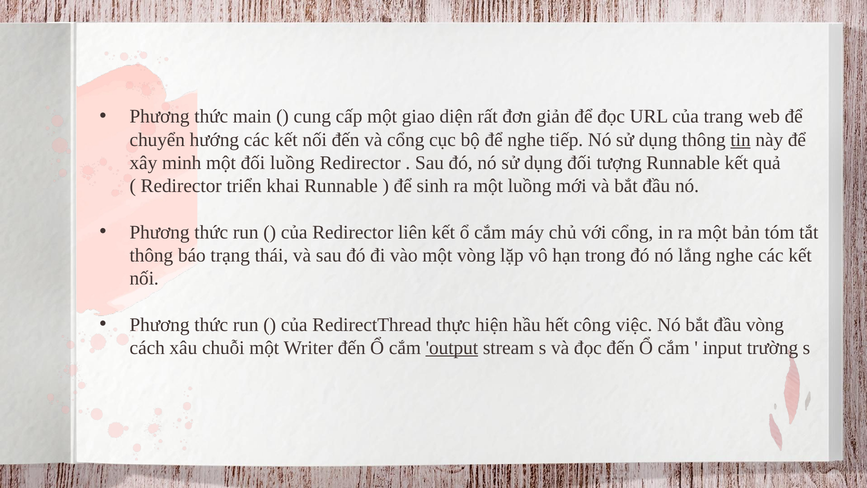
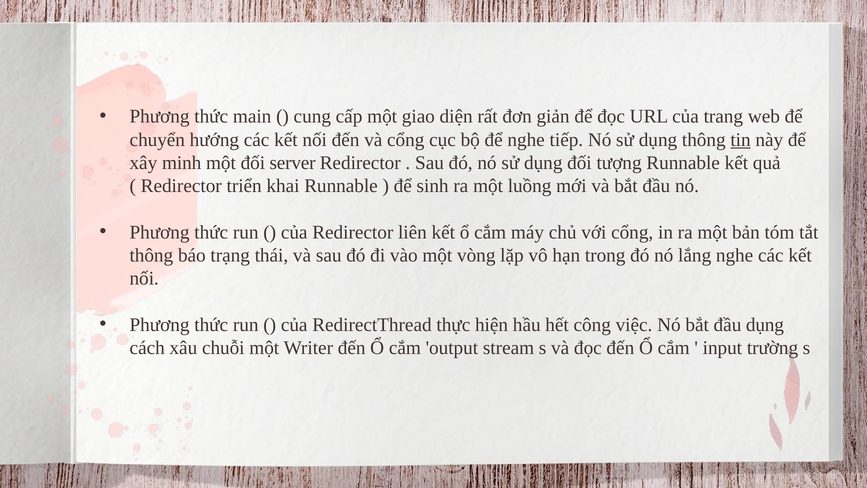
đối luồng: luồng -> server (293, 163)
đầu vòng: vòng -> dụng (765, 325)
output underline: present -> none (452, 348)
